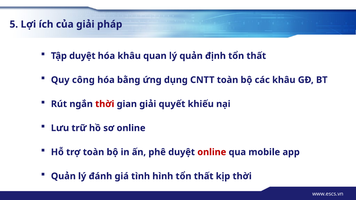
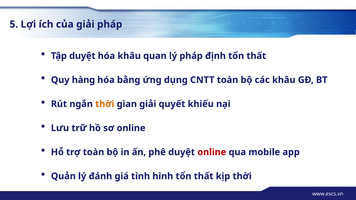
lý quản: quản -> pháp (191, 56)
công: công -> hàng (83, 80)
thời colour: red -> orange (105, 104)
